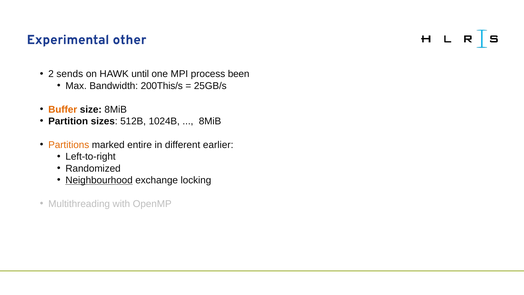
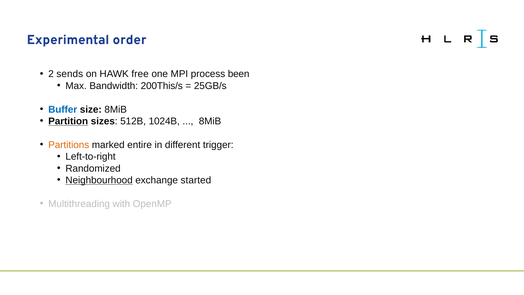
other: other -> order (130, 40)
until: until -> free (140, 74)
Buffer colour: orange -> blue (63, 109)
Partition underline: none -> present (68, 121)
earlier: earlier -> trigger (218, 145)
locking: locking -> started (196, 180)
